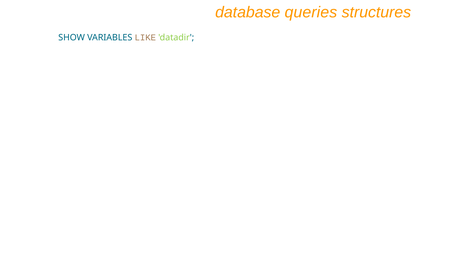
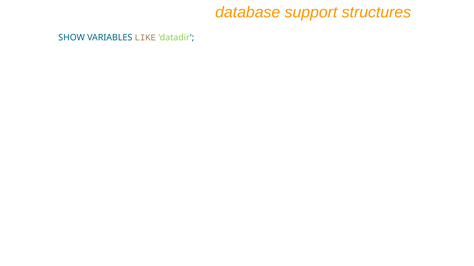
queries: queries -> support (311, 12)
